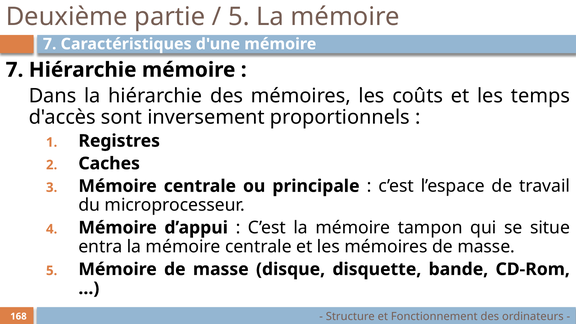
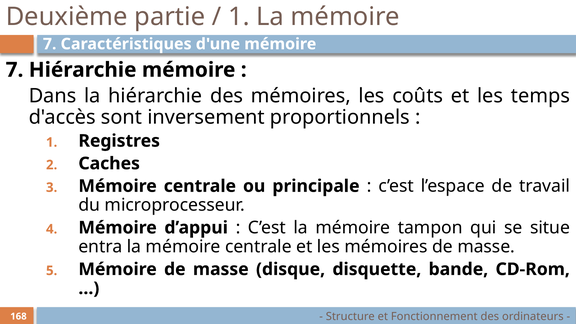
5: 5 -> 1 (239, 17)
